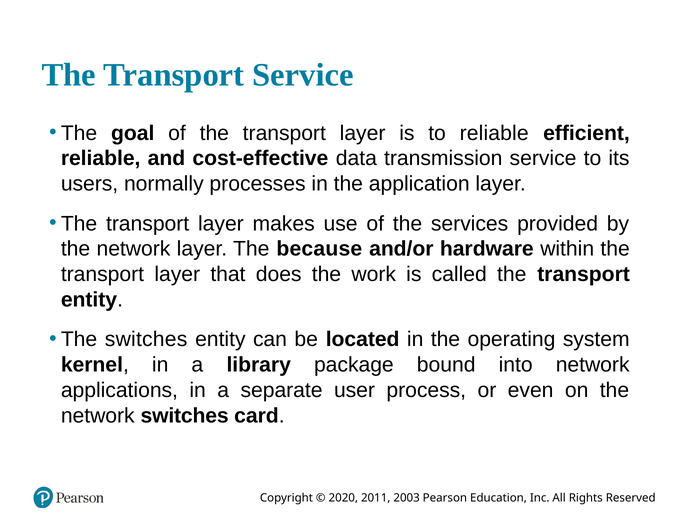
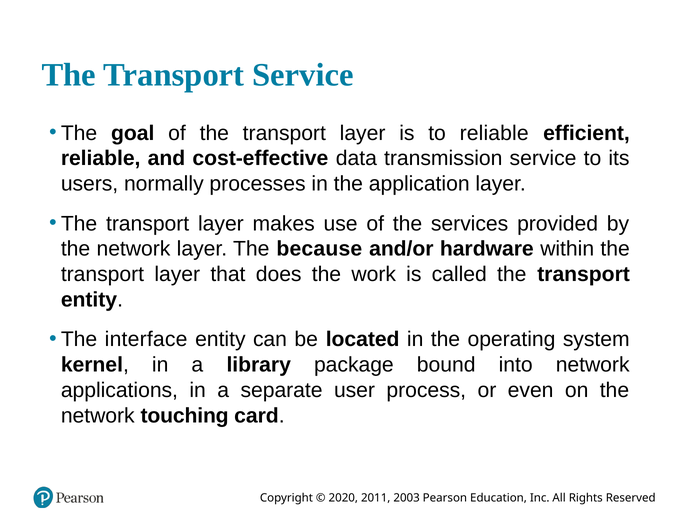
The switches: switches -> interface (146, 339)
network switches: switches -> touching (185, 416)
